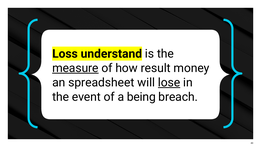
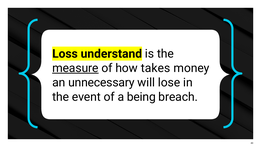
result: result -> takes (156, 68)
spreadsheet: spreadsheet -> unnecessary (101, 82)
lose underline: present -> none (169, 82)
